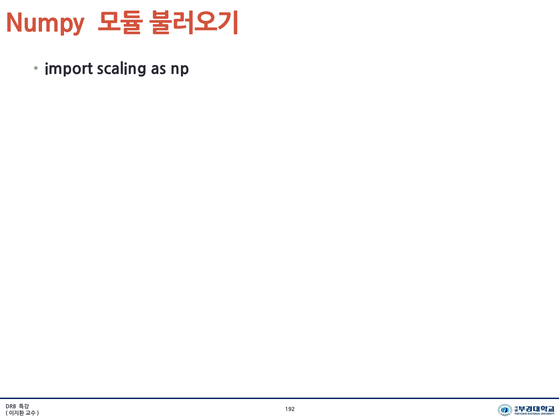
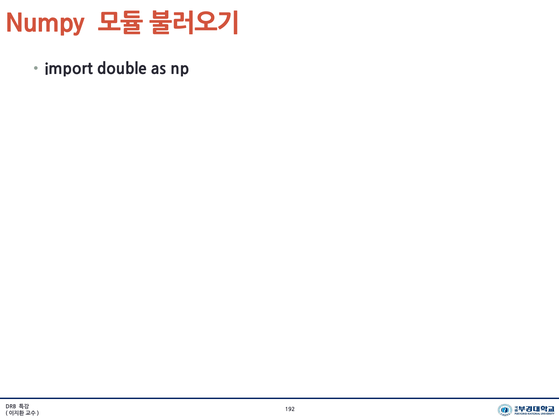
scaling: scaling -> double (122, 69)
